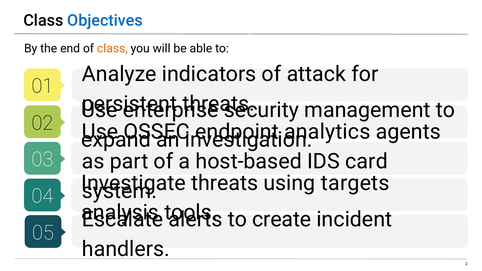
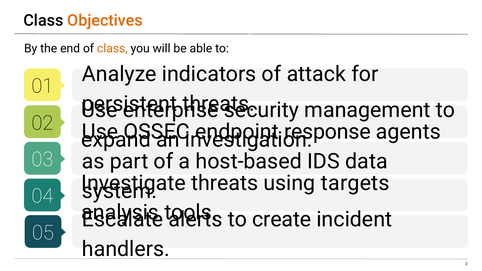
Objectives colour: blue -> orange (105, 20)
analytics: analytics -> response (327, 132)
card: card -> data (366, 161)
